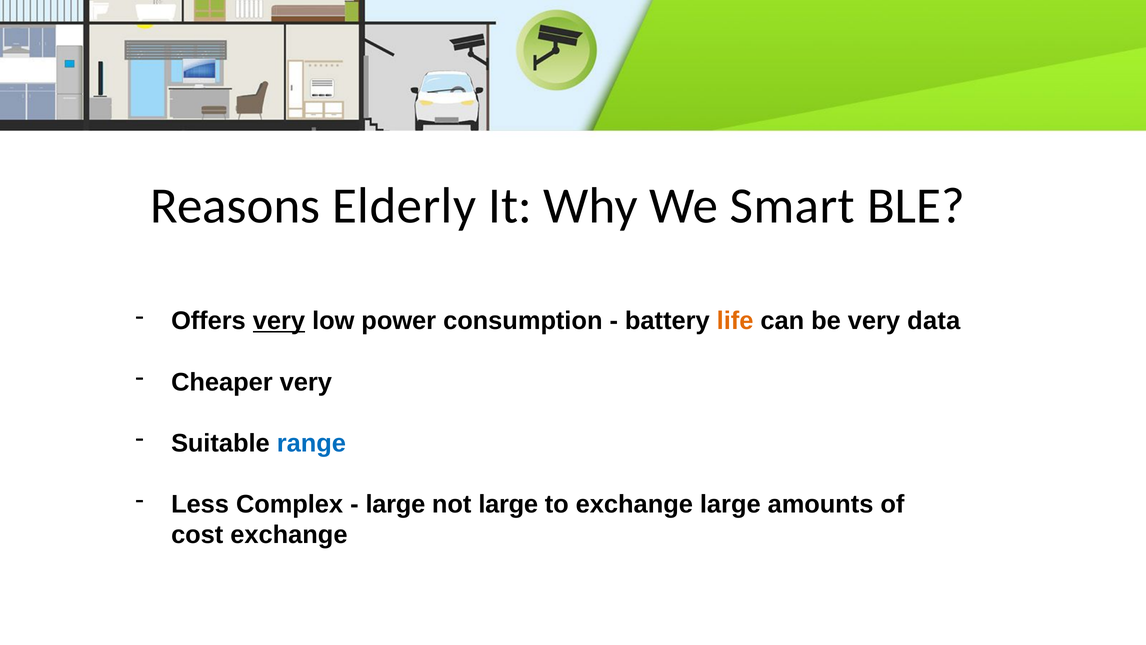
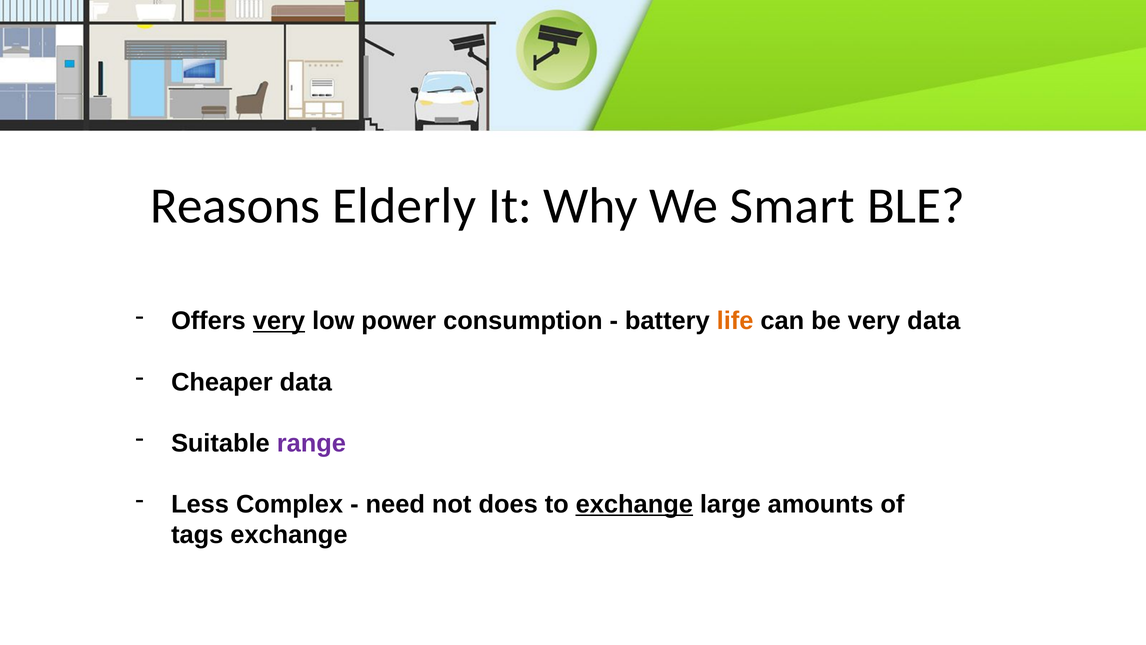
Cheaper very: very -> data (306, 382)
range colour: blue -> purple (311, 443)
large: large -> need (395, 504)
not large: large -> does (508, 504)
exchange underline: none -> present (634, 504)
cost: cost -> tags (197, 535)
